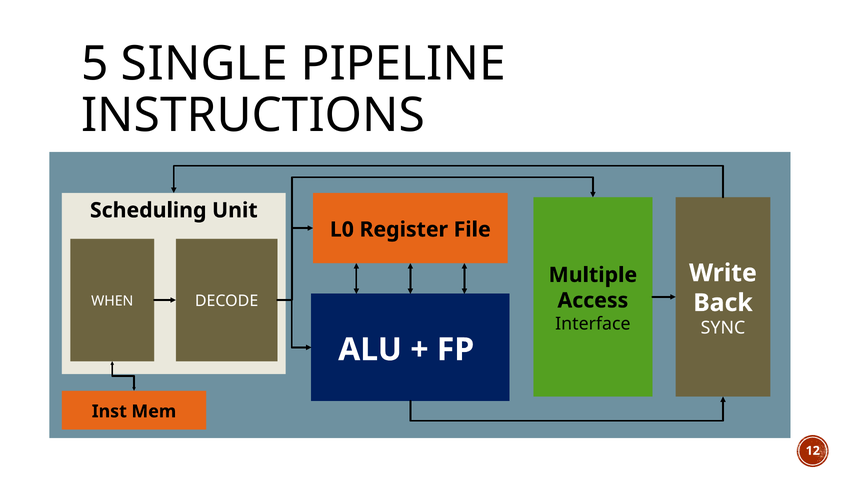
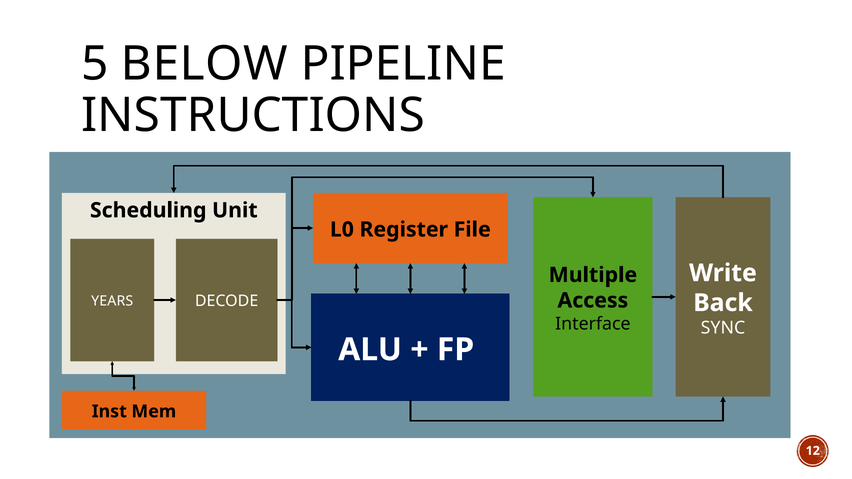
SINGLE: SINGLE -> BELOW (204, 64)
WHEN: WHEN -> YEARS (112, 301)
